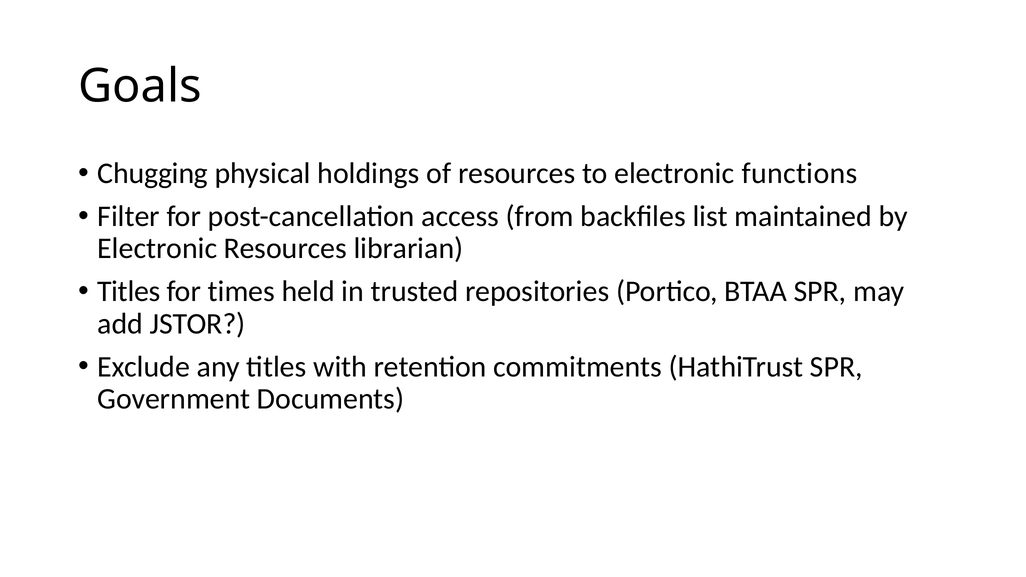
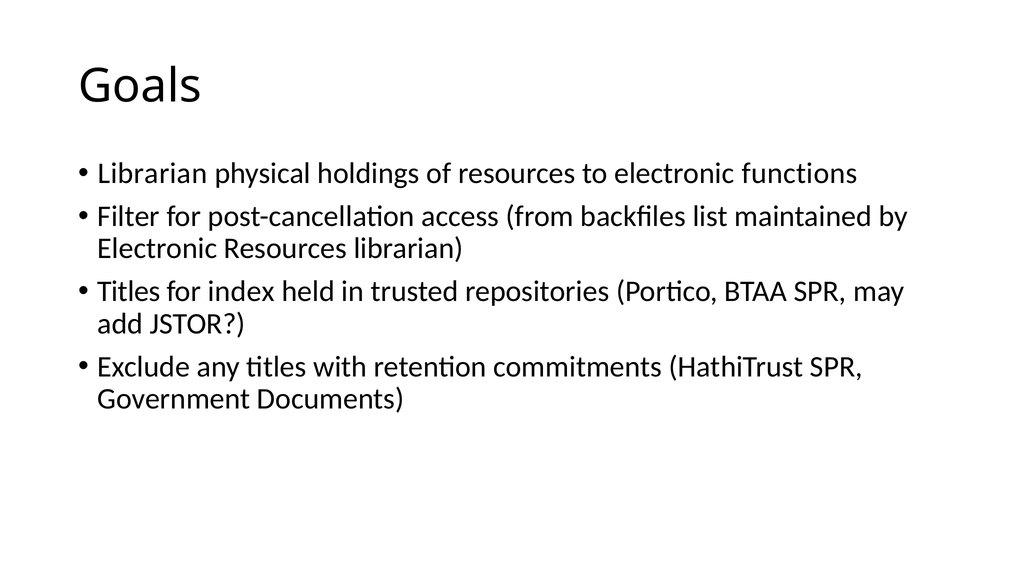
Chugging: Chugging -> Librarian (153, 173)
times: times -> index (241, 292)
